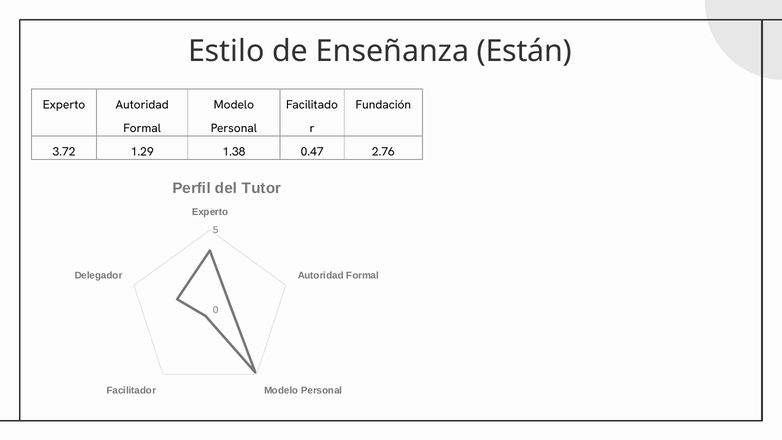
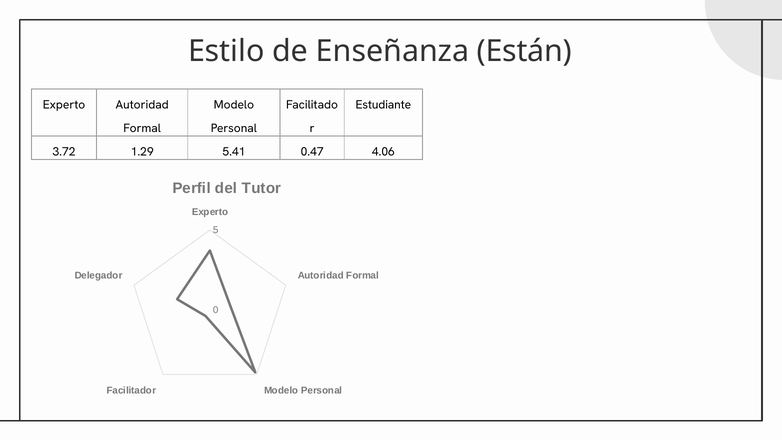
Fundación: Fundación -> Estudiante (383, 105)
1.38: 1.38 -> 5.41 (234, 152)
2.76: 2.76 -> 4.06 (383, 152)
